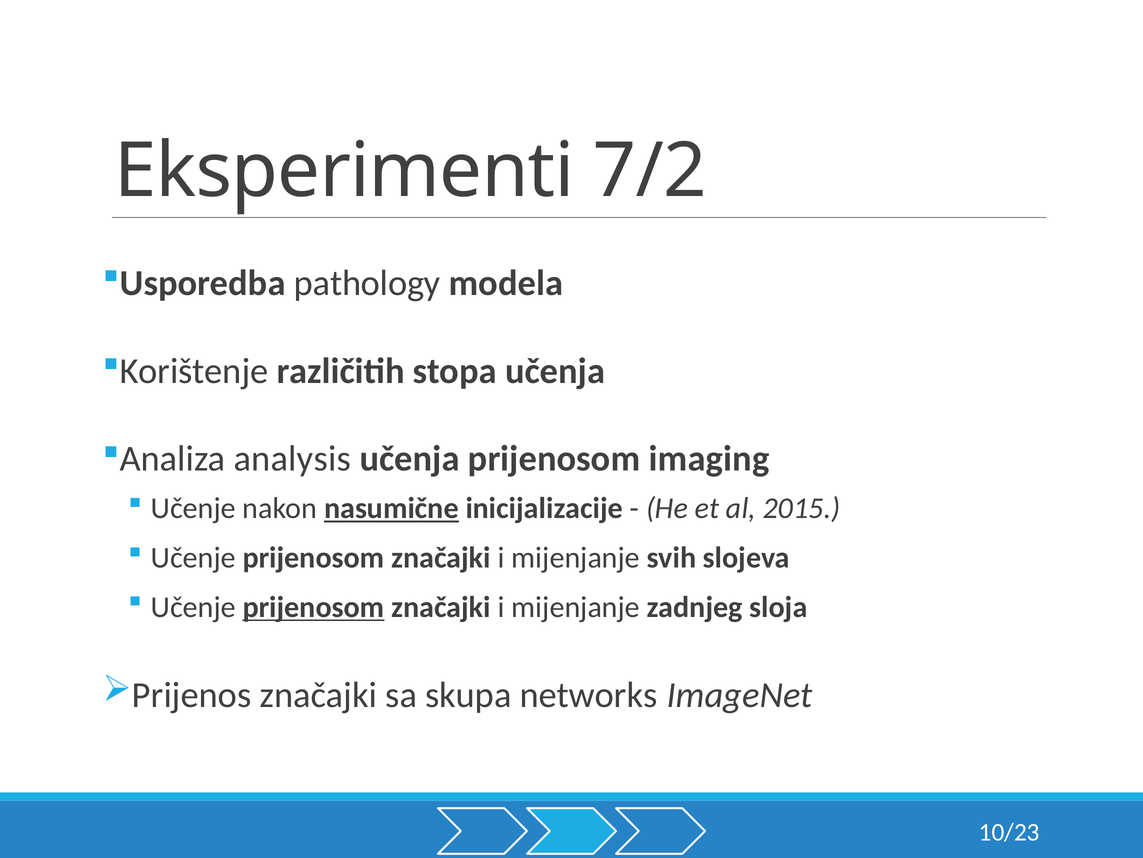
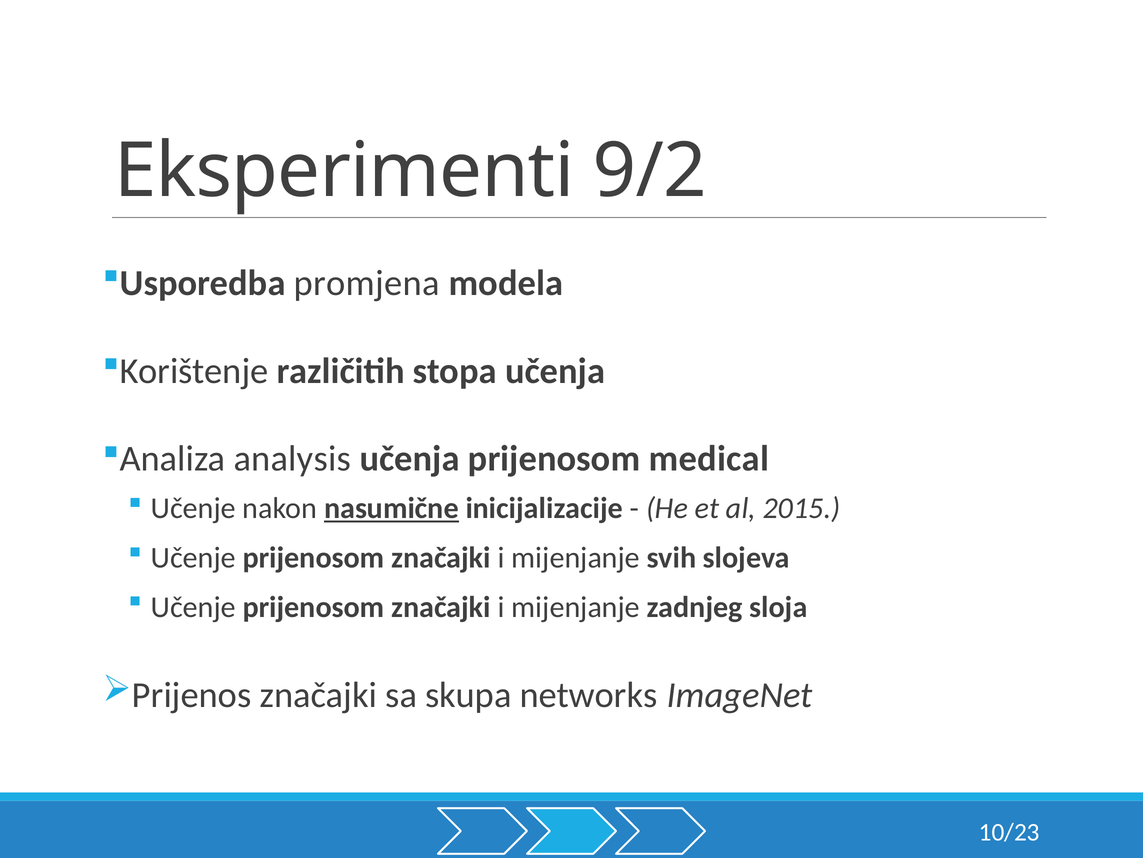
7/2: 7/2 -> 9/2 (650, 171)
pathology: pathology -> promjena (367, 283)
imaging: imaging -> medical (709, 459)
prijenosom underline: present -> none (313, 607)
